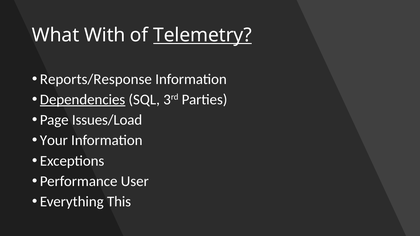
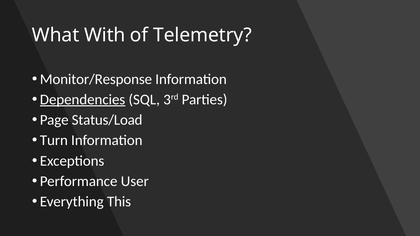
Telemetry underline: present -> none (202, 35)
Reports/Response: Reports/Response -> Monitor/Response (96, 79)
Issues/Load: Issues/Load -> Status/Load (107, 120)
Your: Your -> Turn (54, 141)
